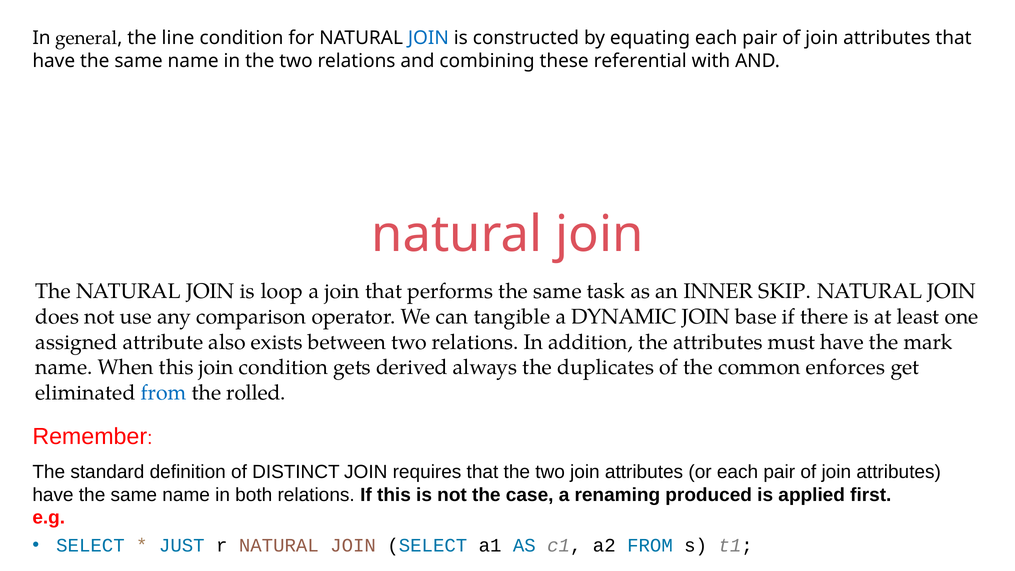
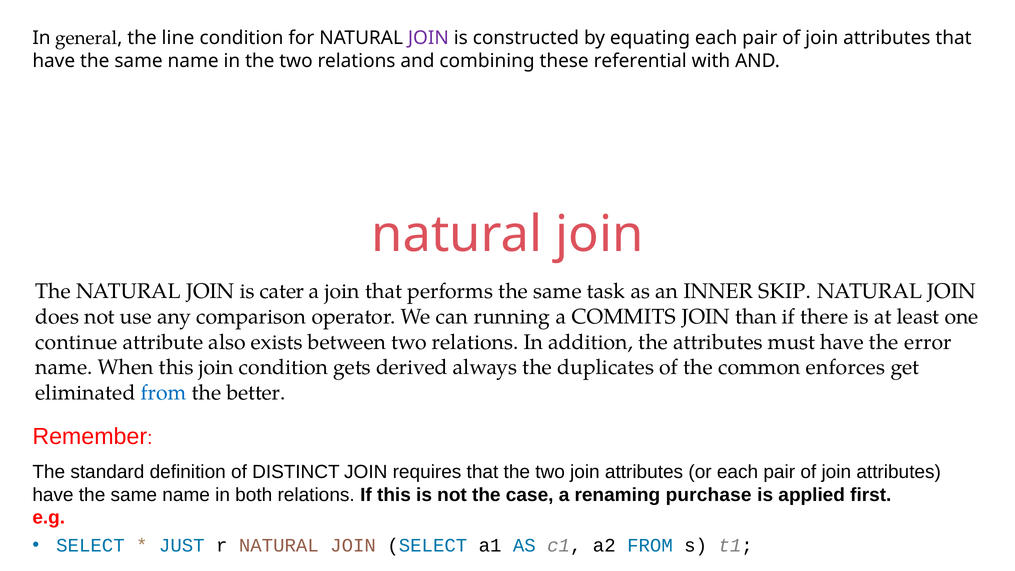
JOIN colour: blue -> purple (428, 38)
loop: loop -> cater (282, 291)
tangible: tangible -> running (512, 317)
DYNAMIC: DYNAMIC -> COMMITS (624, 317)
base: base -> than (756, 317)
assigned: assigned -> continue (76, 342)
mark: mark -> error (928, 342)
rolled: rolled -> better (256, 393)
produced: produced -> purchase (709, 495)
